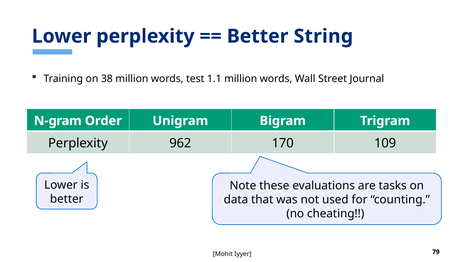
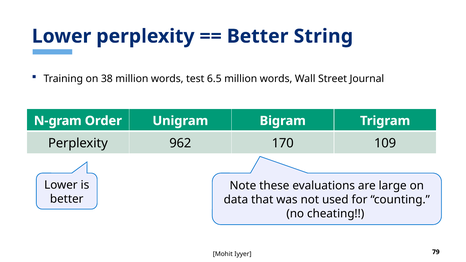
1.1: 1.1 -> 6.5 (214, 79)
tasks: tasks -> large (393, 186)
